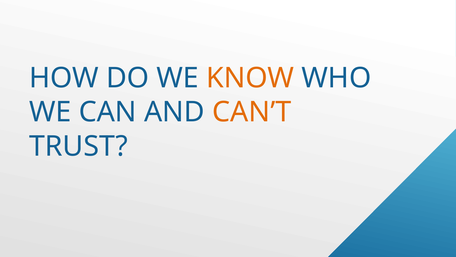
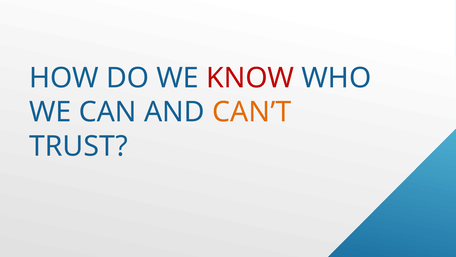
KNOW colour: orange -> red (250, 78)
